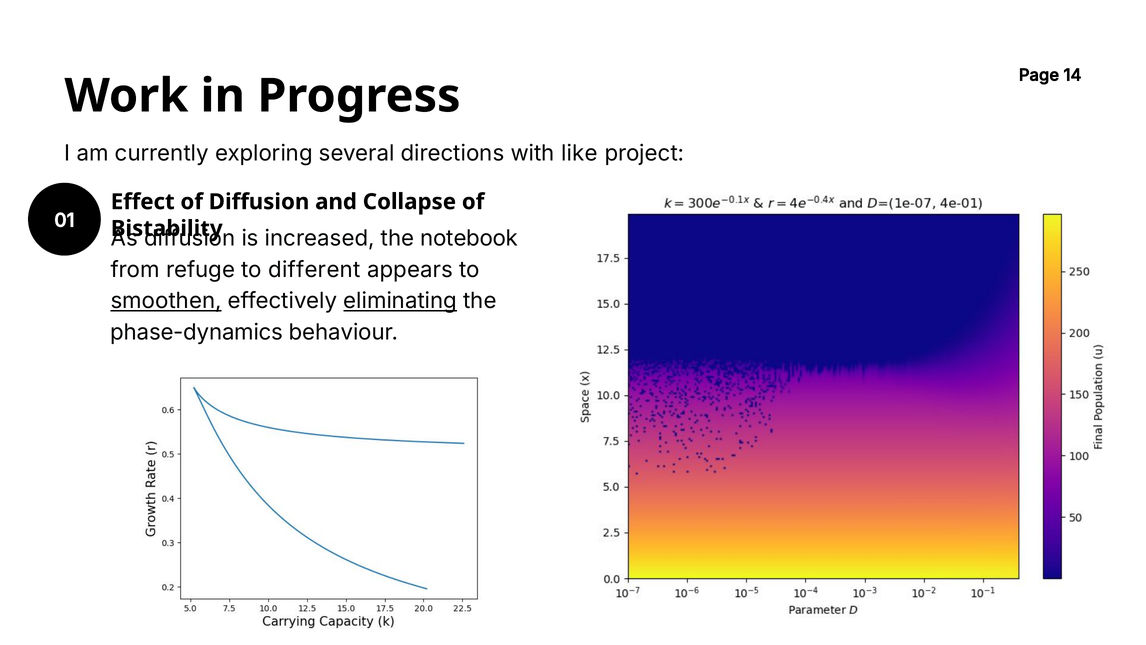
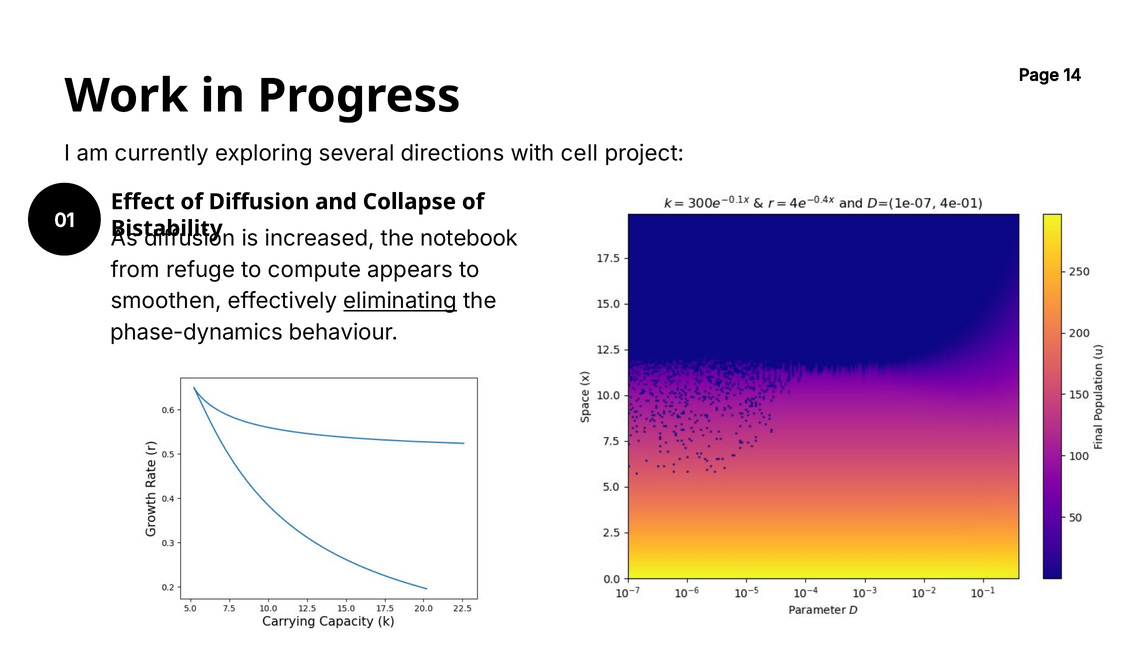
like: like -> cell (579, 153)
different: different -> compute (314, 270)
smoothen underline: present -> none (166, 301)
